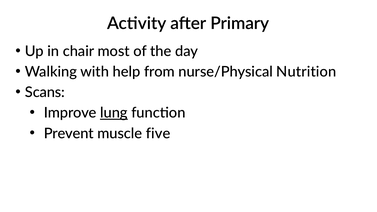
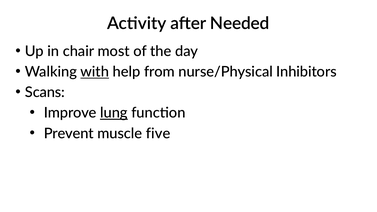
Primary: Primary -> Needed (240, 23)
with underline: none -> present (95, 72)
Nutrition: Nutrition -> Inhibitors (306, 72)
